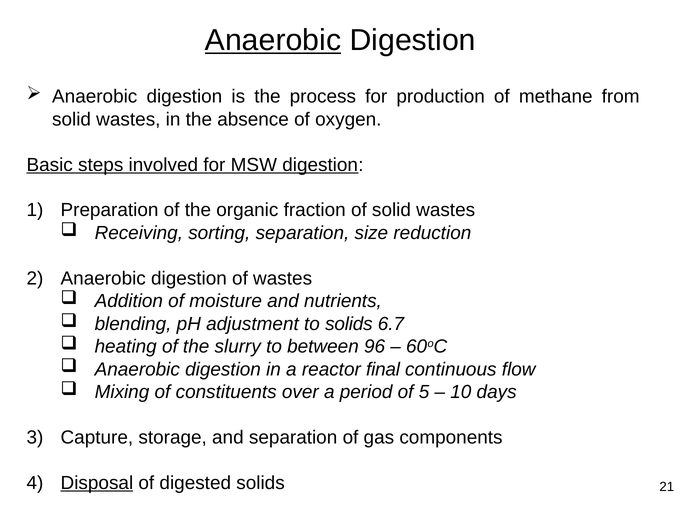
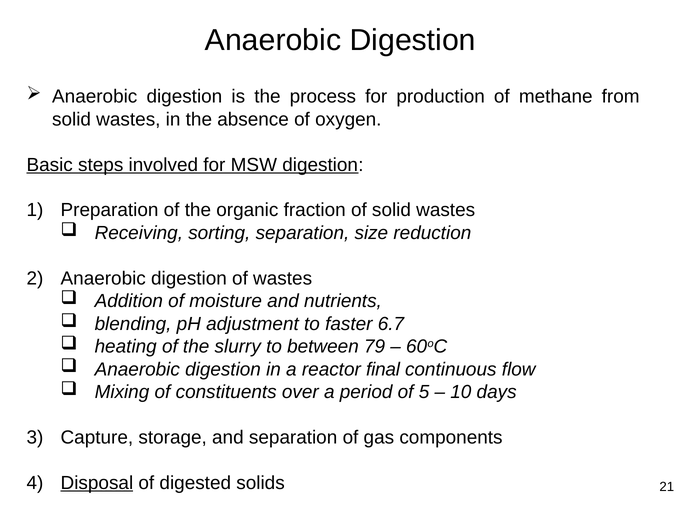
Anaerobic underline: present -> none (273, 40)
to solids: solids -> faster (349, 324)
96: 96 -> 79 (375, 346)
